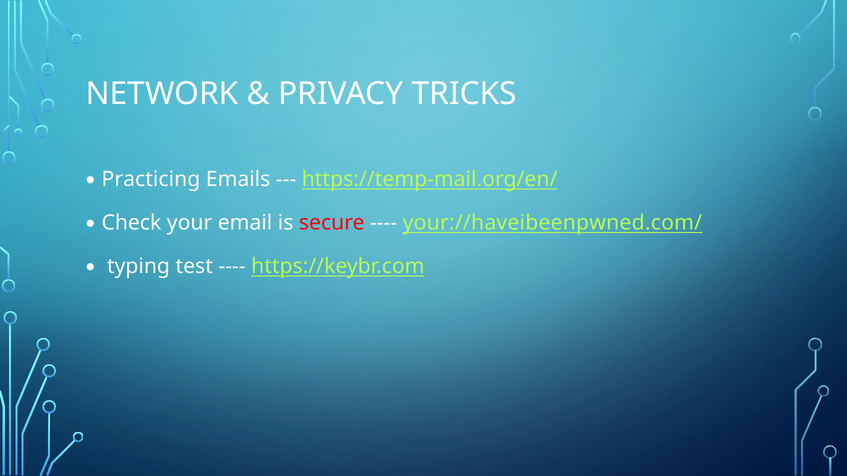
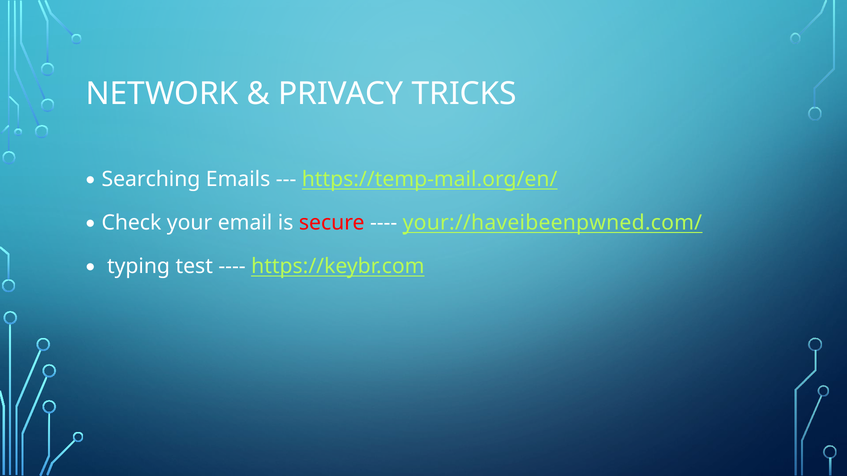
Practicing: Practicing -> Searching (151, 179)
